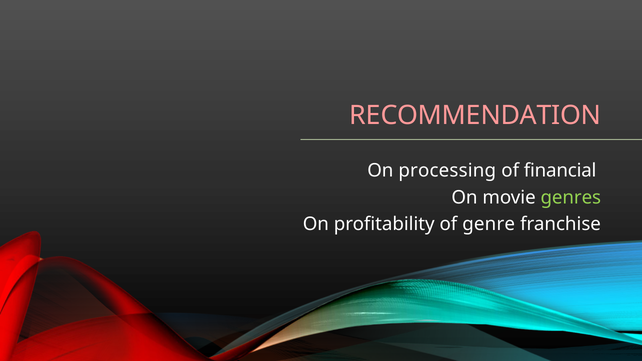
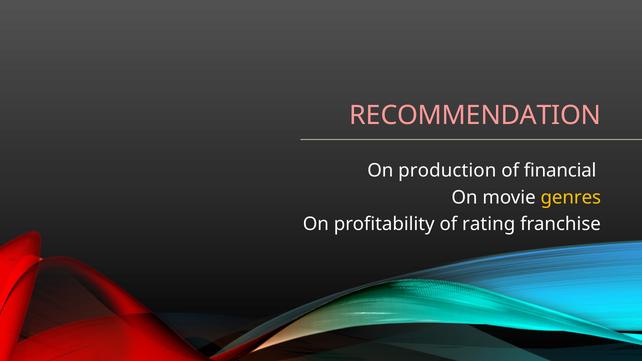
processing: processing -> production (447, 171)
genres colour: light green -> yellow (571, 197)
genre: genre -> rating (489, 224)
